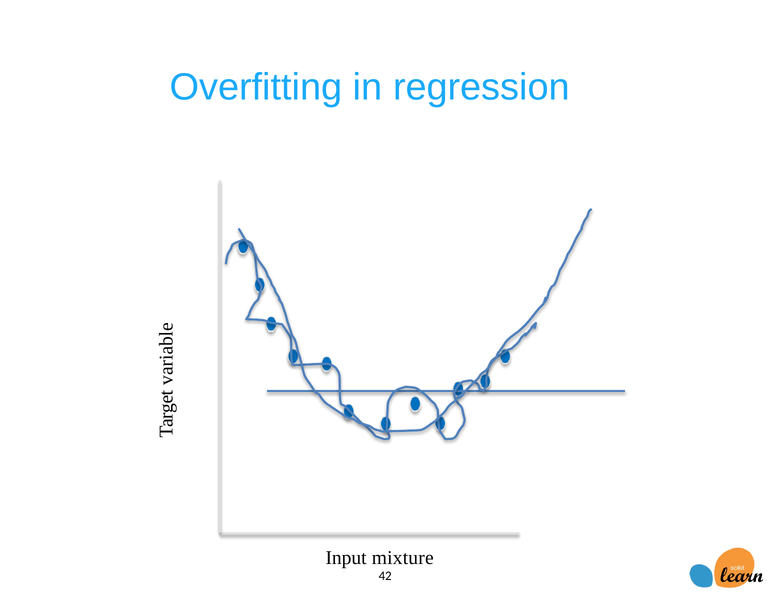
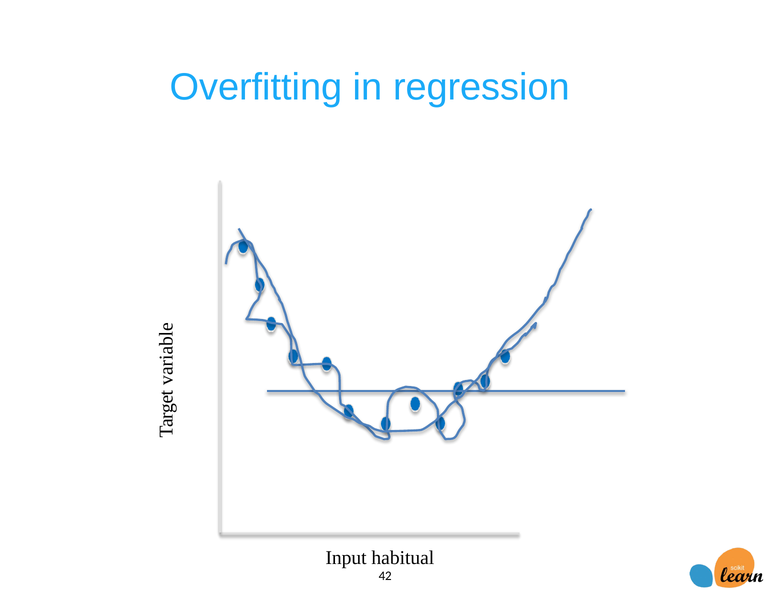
mixture: mixture -> habitual (403, 558)
